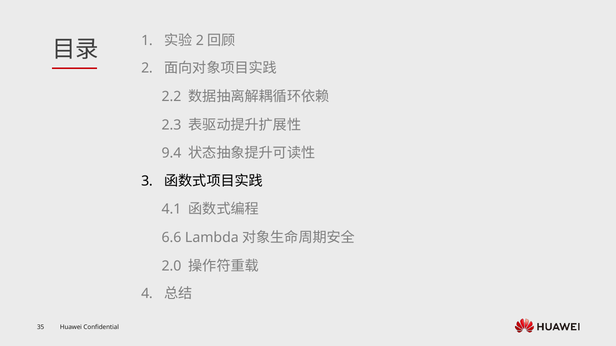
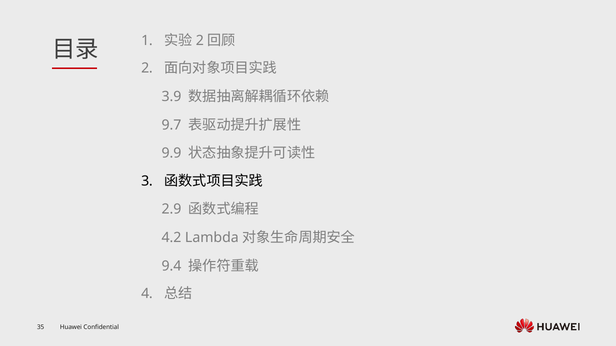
2.2: 2.2 -> 3.9 (171, 97)
2.3: 2.3 -> 9.7 (171, 125)
9.4: 9.4 -> 9.9 (171, 153)
4.1: 4.1 -> 2.9 (171, 210)
6.6: 6.6 -> 4.2 (171, 238)
2.0: 2.0 -> 9.4 (171, 266)
